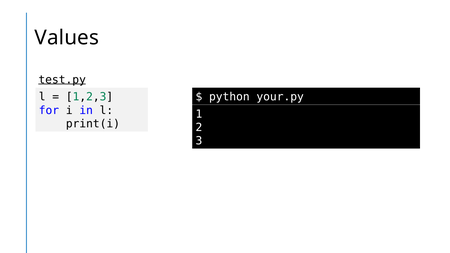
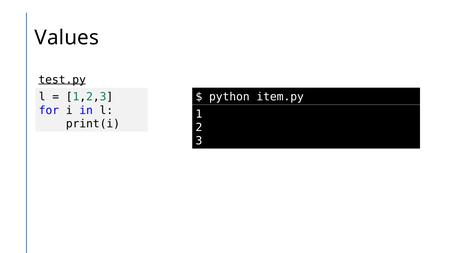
your.py: your.py -> item.py (280, 97)
